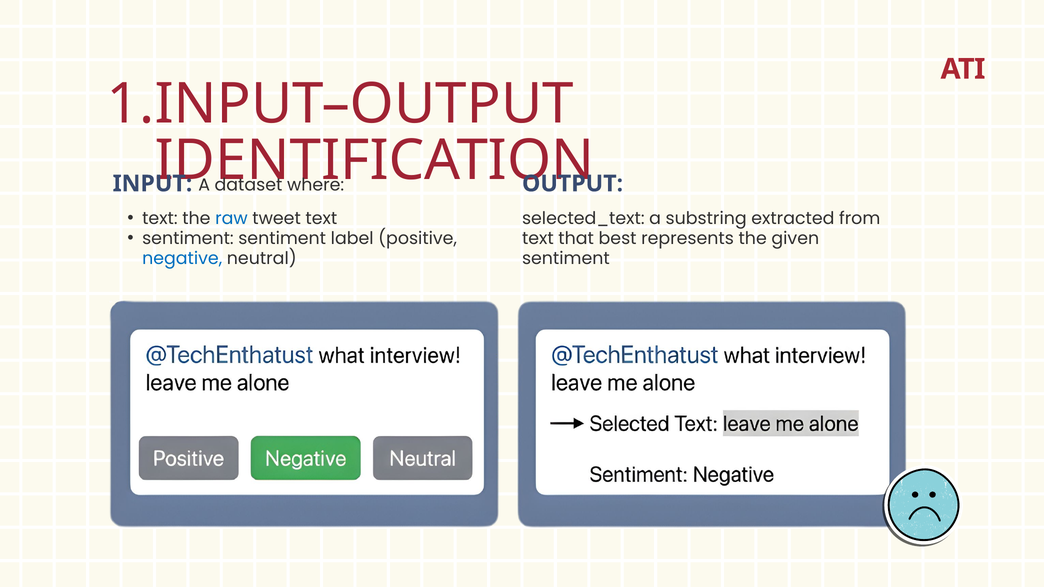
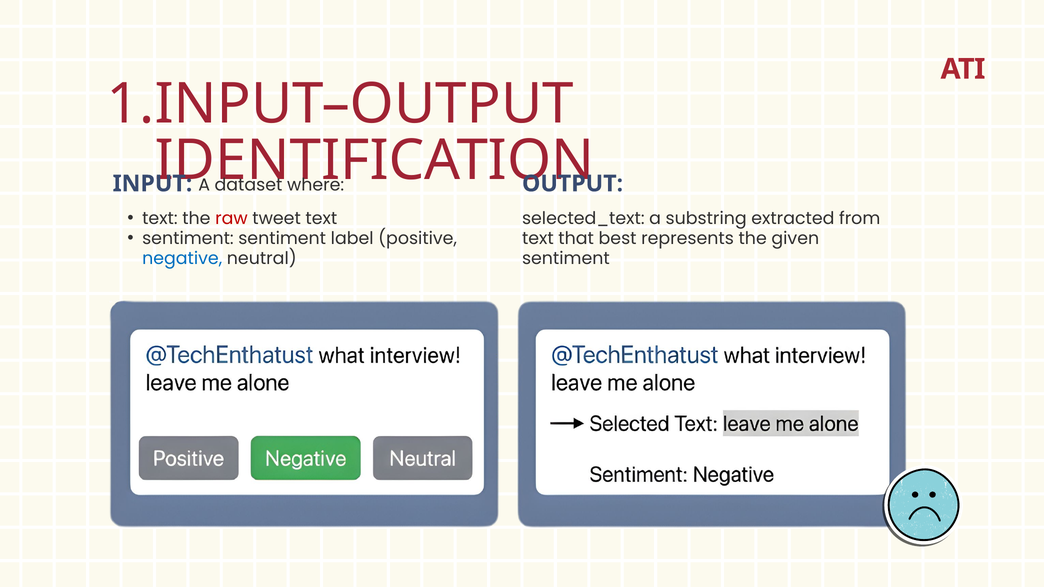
raw colour: blue -> red (231, 219)
